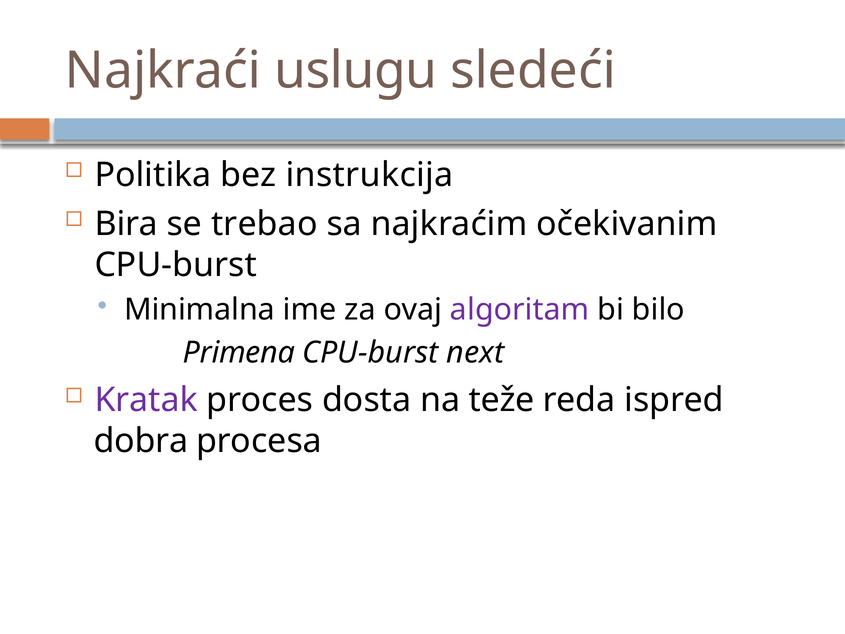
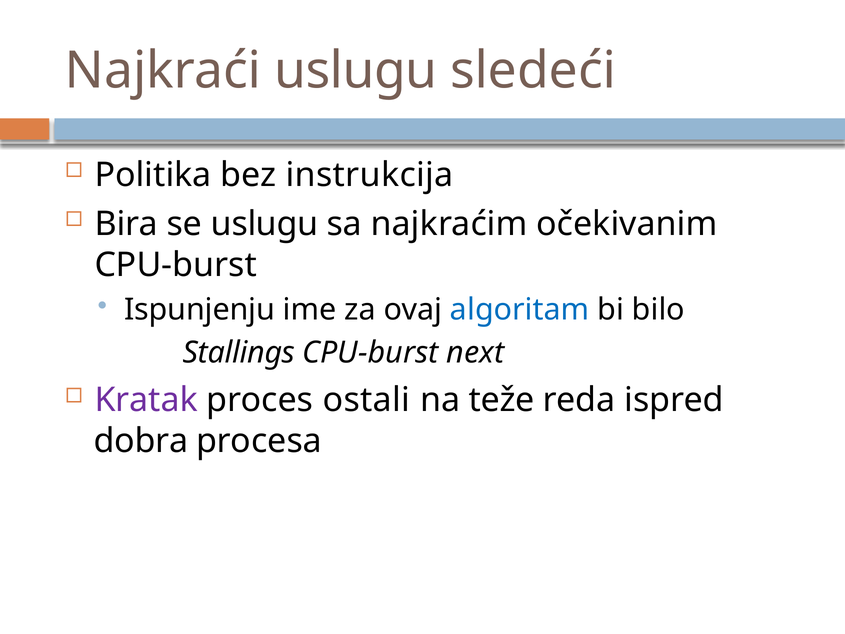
se trebao: trebao -> uslugu (265, 224)
Minimalna: Minimalna -> Ispunjenju (200, 310)
algoritam colour: purple -> blue (520, 310)
Primena: Primena -> Stallings (239, 353)
dosta: dosta -> ostali (366, 400)
